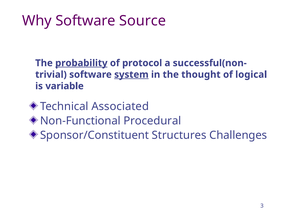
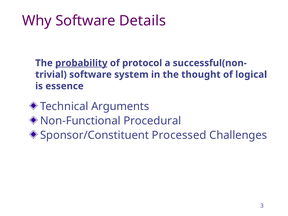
Source: Source -> Details (143, 21)
system underline: present -> none (131, 75)
variable: variable -> essence (64, 86)
Associated: Associated -> Arguments (120, 106)
Structures: Structures -> Processed (179, 135)
